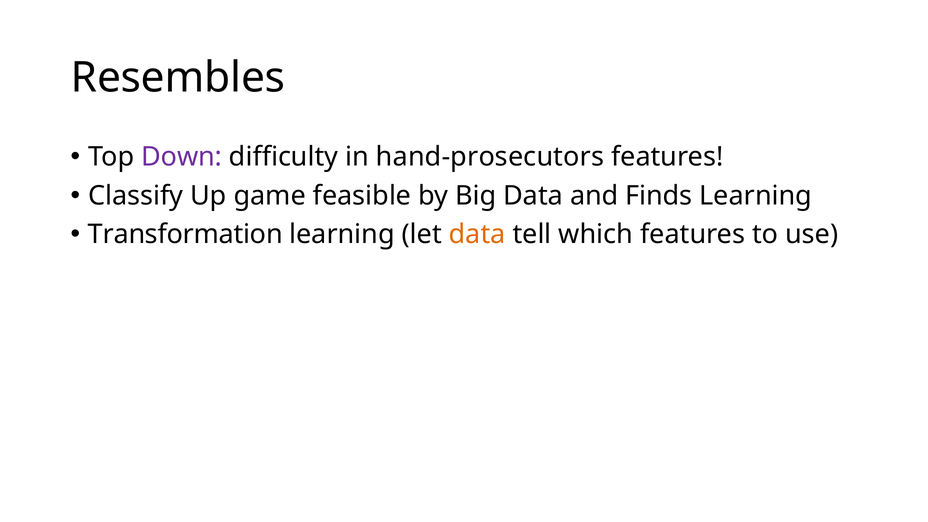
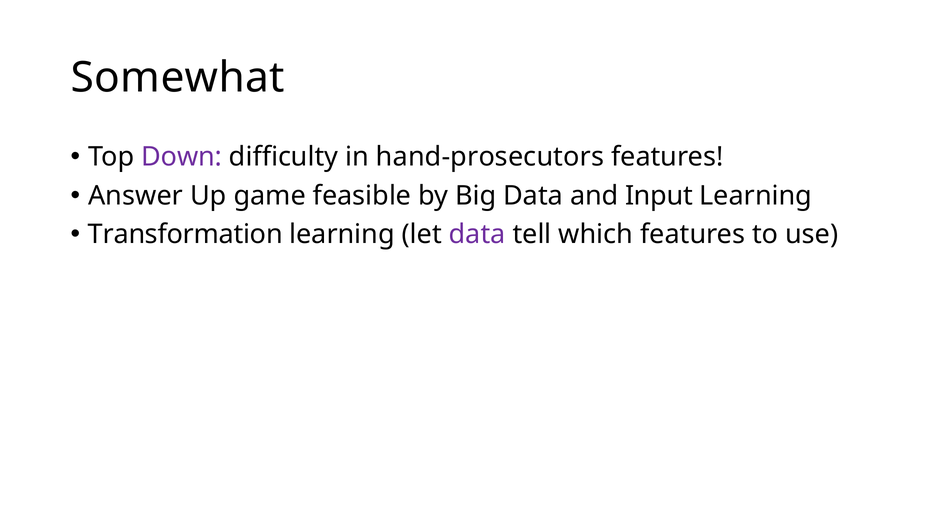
Resembles: Resembles -> Somewhat (178, 78)
Classify: Classify -> Answer (136, 196)
Finds: Finds -> Input (659, 196)
data colour: orange -> purple (477, 235)
